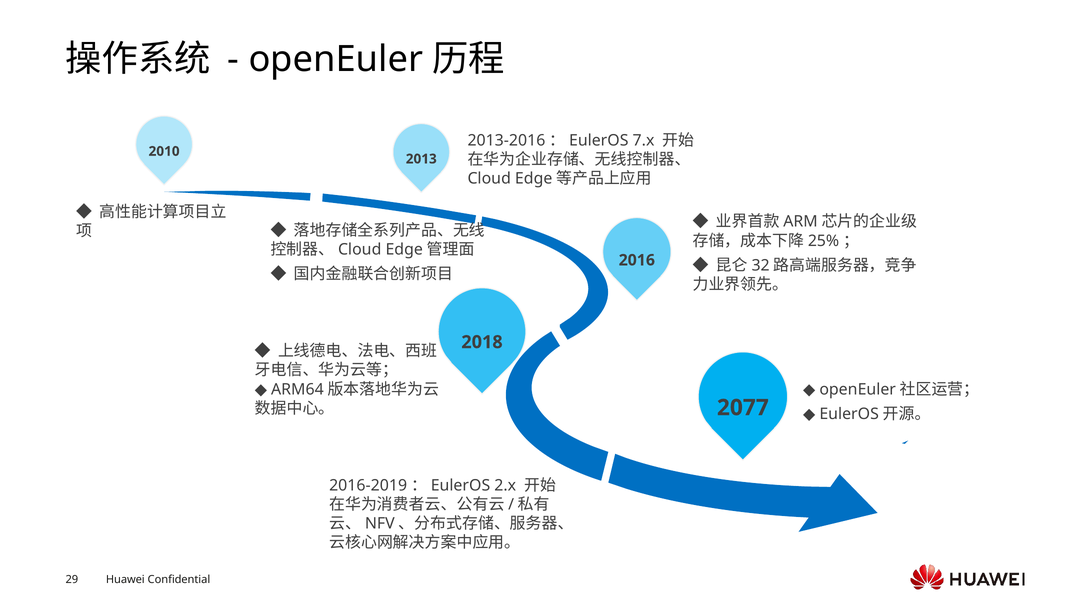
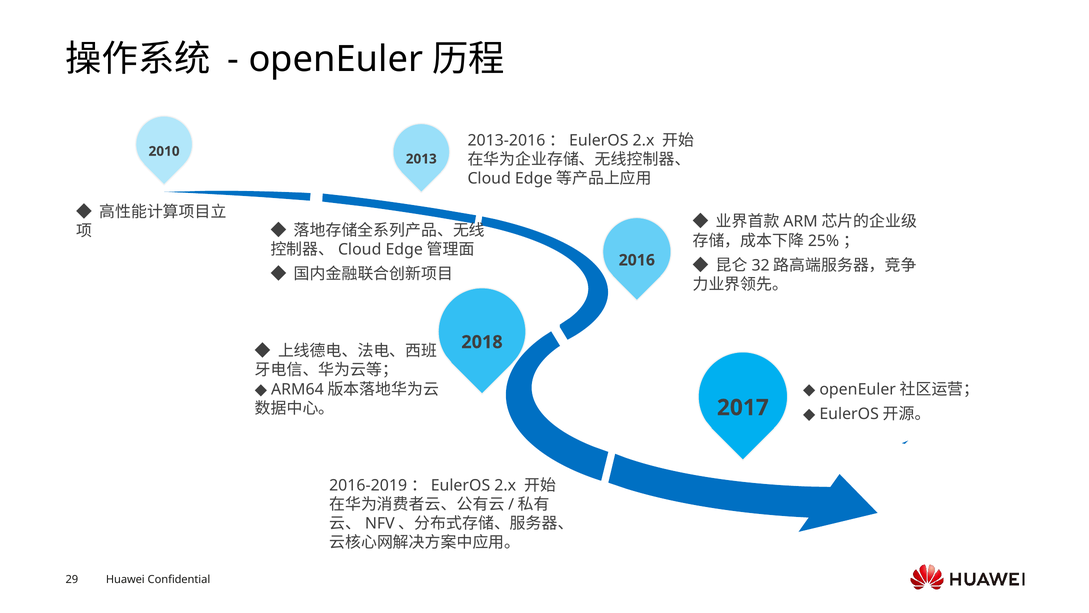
2013-2016：EulerOS 7.x: 7.x -> 2.x (644, 140)
2077: 2077 -> 2017 (743, 407)
